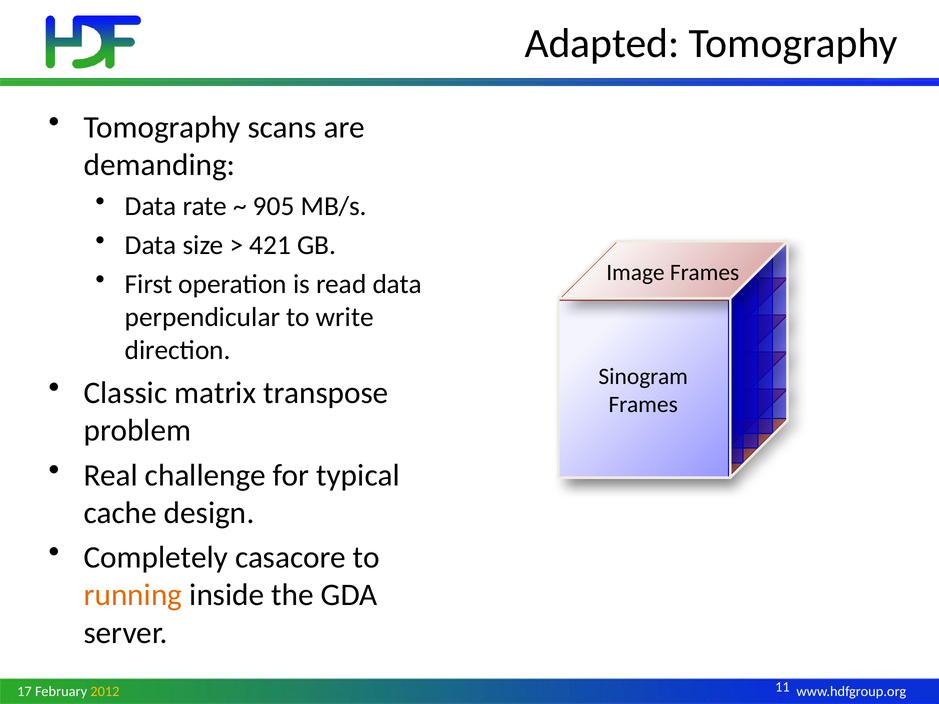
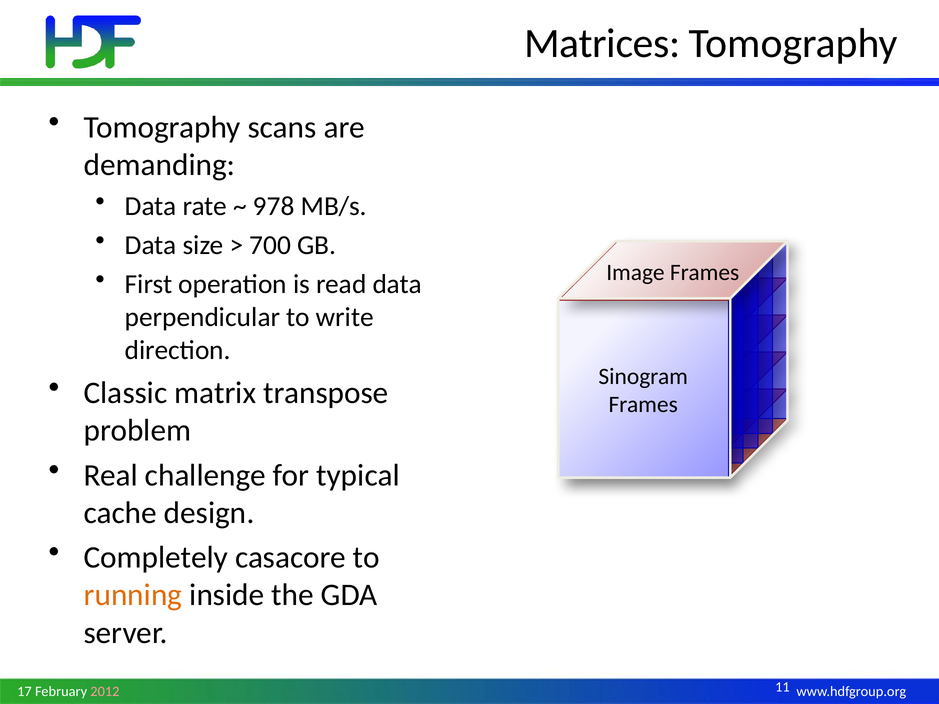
Adapted: Adapted -> Matrices (602, 44)
905: 905 -> 978 (274, 206)
421: 421 -> 700 (270, 245)
2012 colour: yellow -> pink (105, 692)
